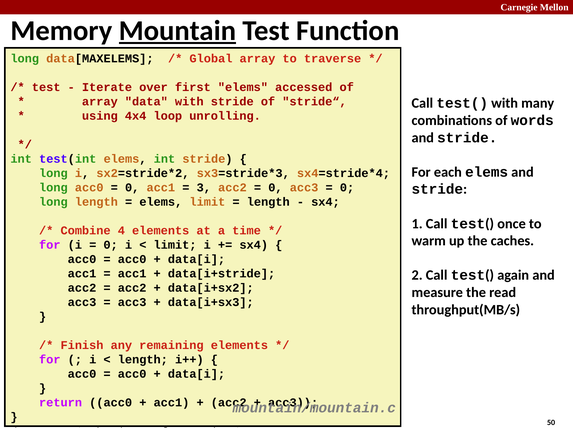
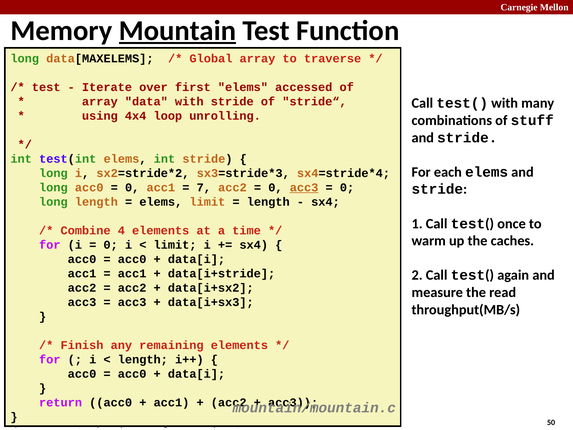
words: words -> stuff (532, 120)
3: 3 -> 7 (204, 187)
acc3 underline: none -> present (304, 187)
